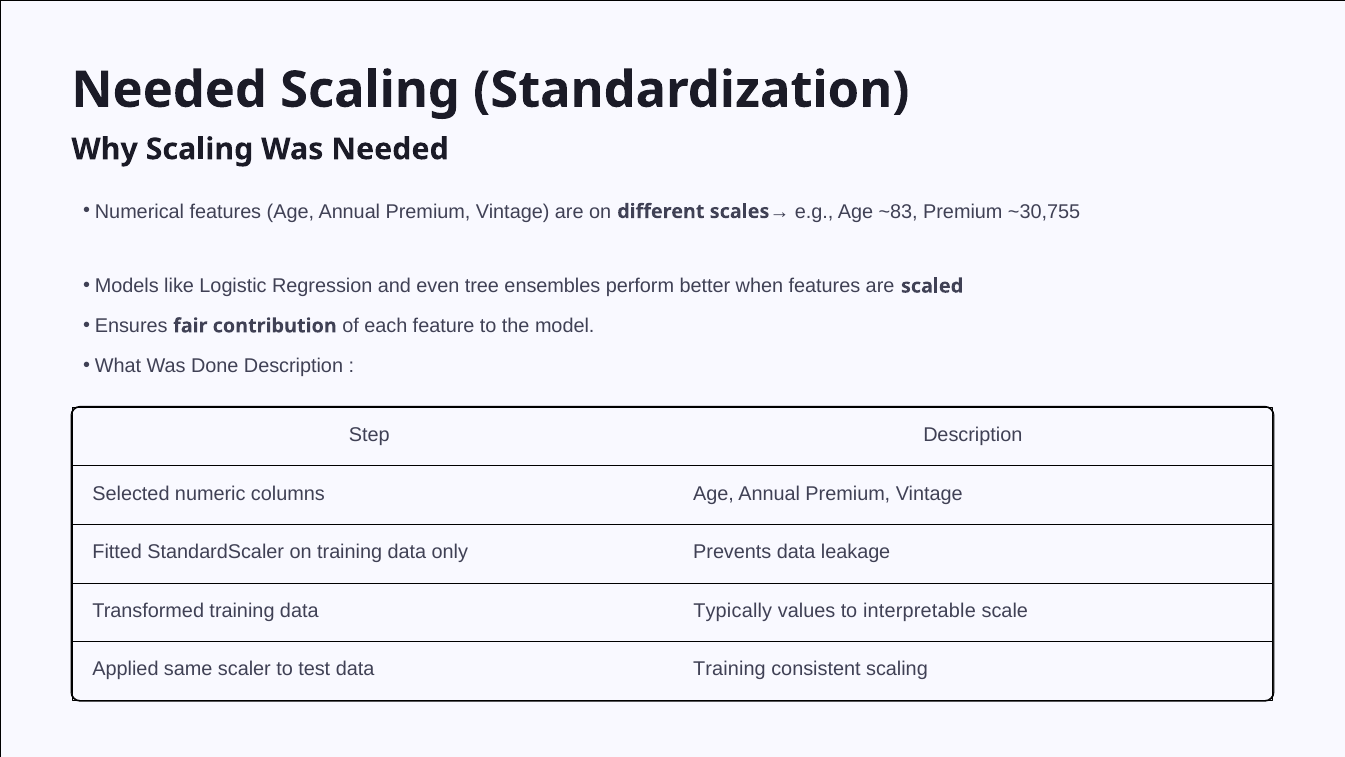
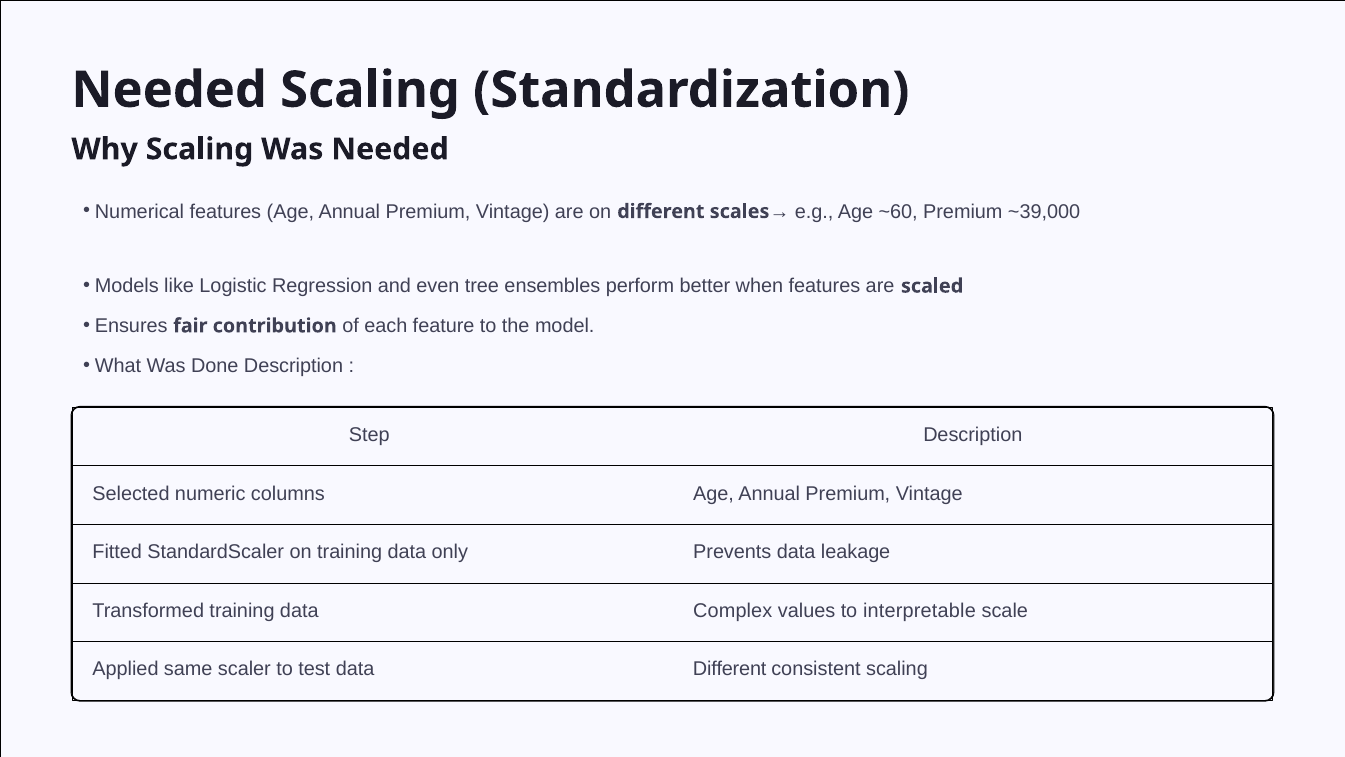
~83: ~83 -> ~60 (898, 211)
~30,755: ~30,755 -> ~39,000 (1044, 211)
Typically: Typically -> Complex (733, 610)
data Training: Training -> Different (730, 669)
